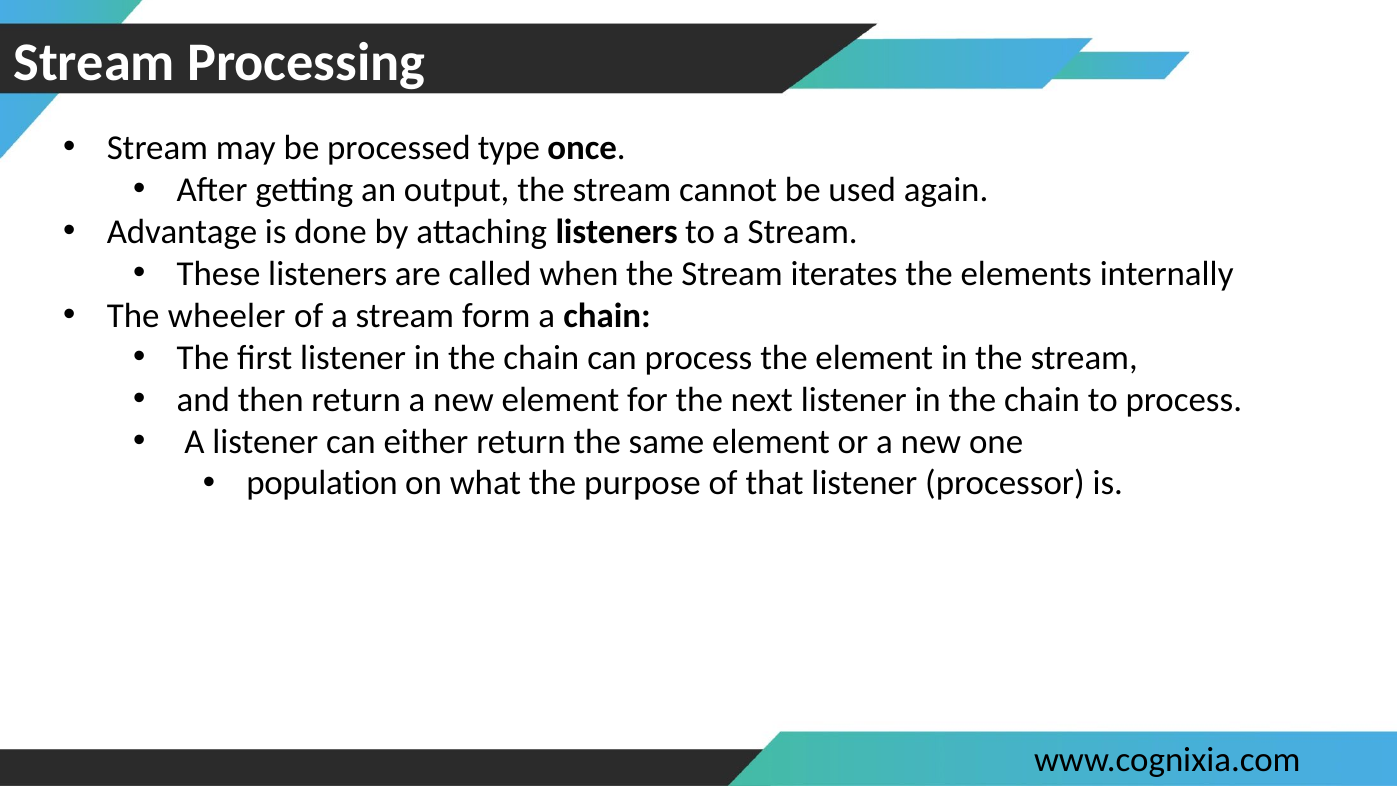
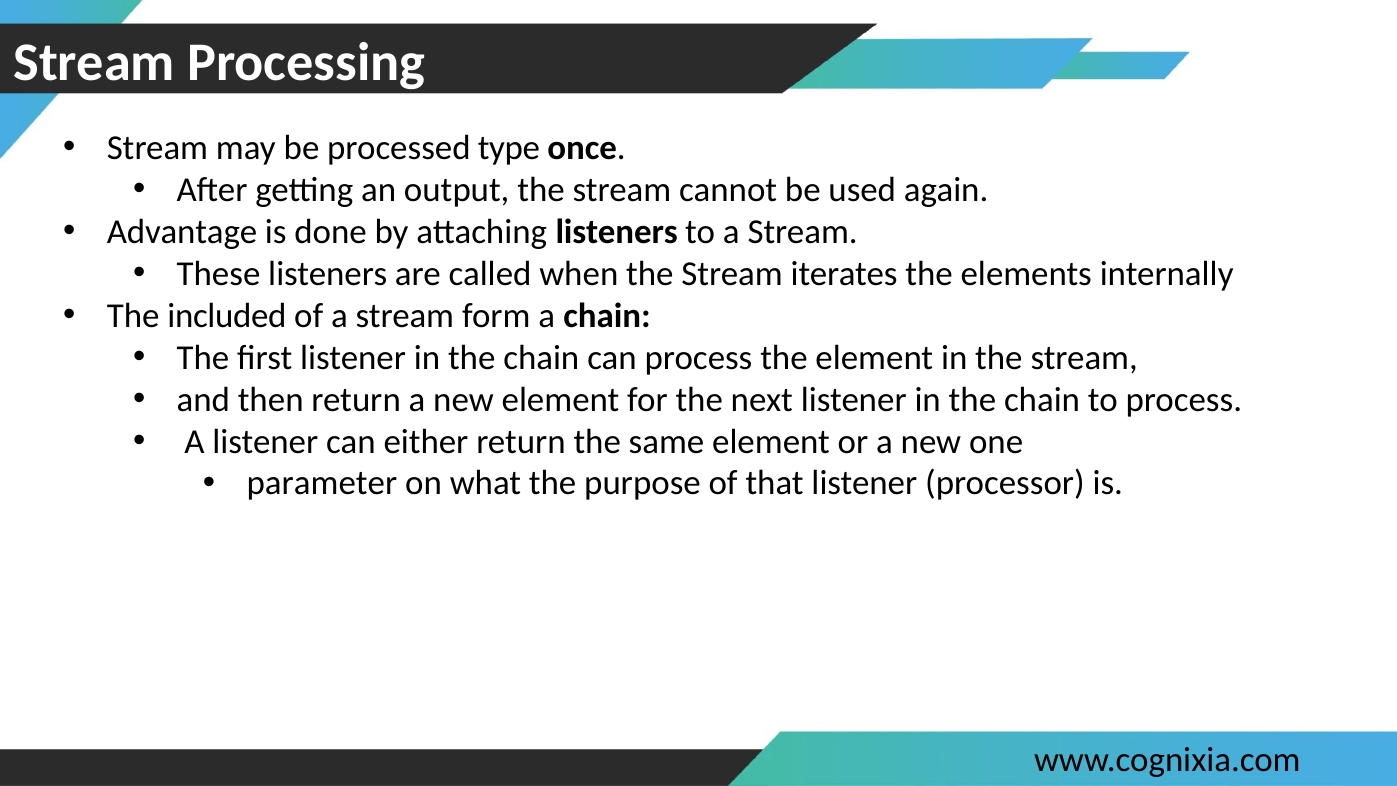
wheeler: wheeler -> included (227, 316)
population: population -> parameter (322, 483)
